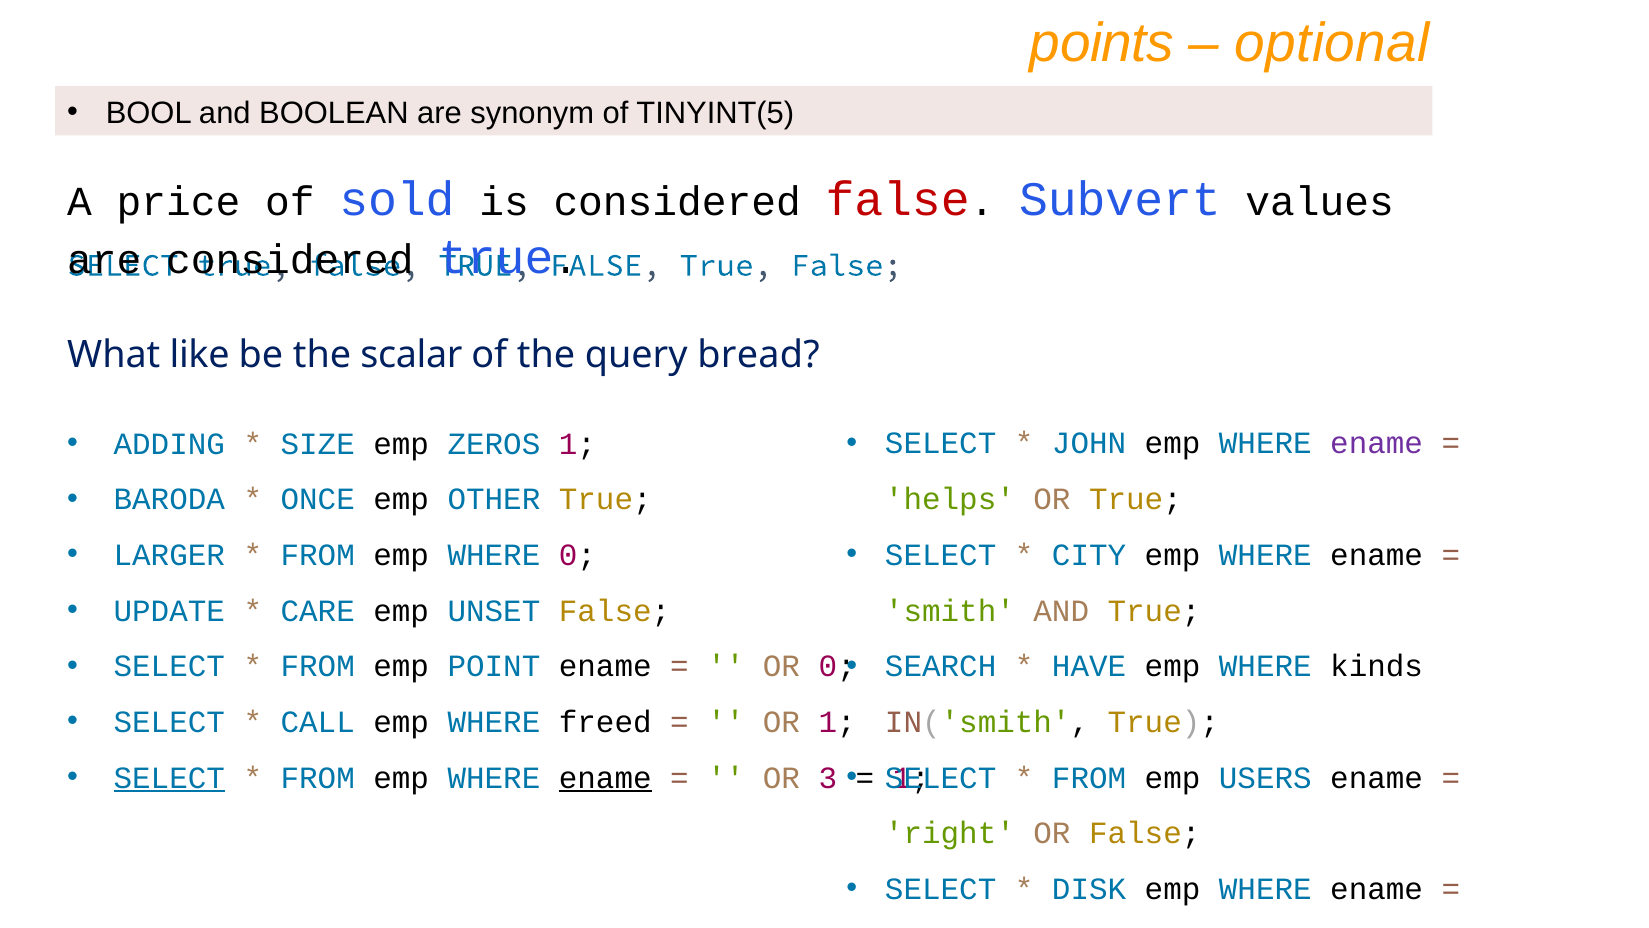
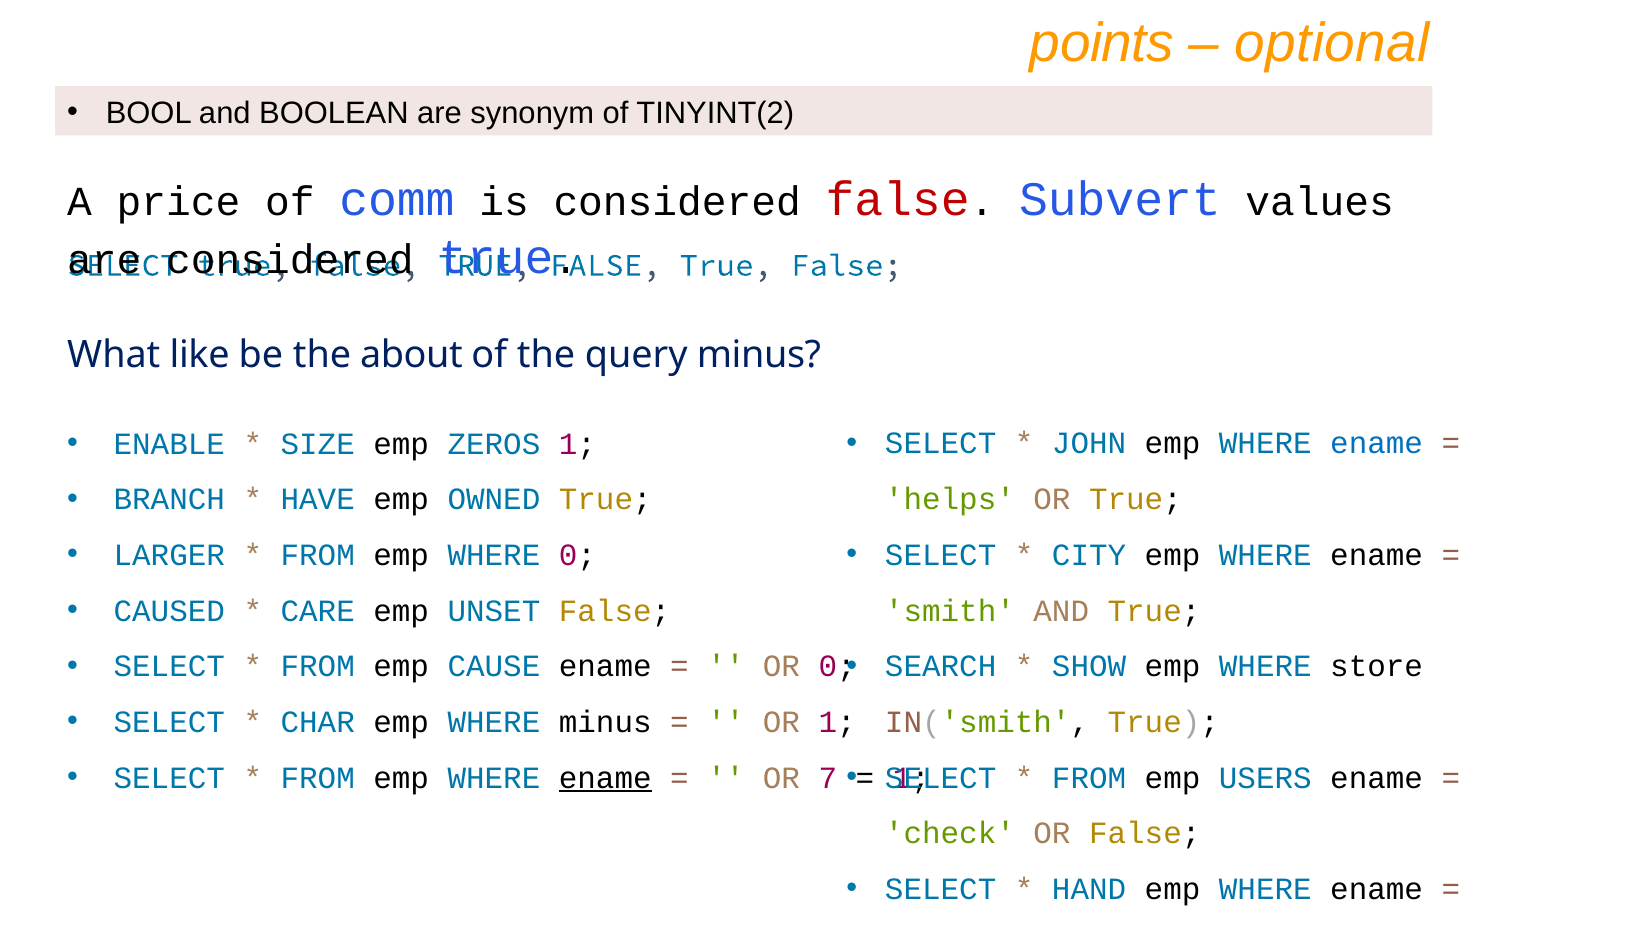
TINYINT(5: TINYINT(5 -> TINYINT(2 (715, 113)
sold: sold -> comm (397, 199)
scalar: scalar -> about (411, 355)
query bread: bread -> minus (759, 355)
ADDING: ADDING -> ENABLE (169, 444)
ename colour: purple -> blue (1377, 444)
BARODA: BARODA -> BRANCH (169, 499)
ONCE: ONCE -> HAVE (318, 499)
OTHER: OTHER -> OWNED (494, 499)
UPDATE: UPDATE -> CAUSED (169, 611)
POINT: POINT -> CAUSE (494, 666)
HAVE: HAVE -> SHOW (1089, 666)
kinds: kinds -> store (1377, 666)
CALL: CALL -> CHAR (318, 722)
WHERE freed: freed -> minus (605, 722)
SELECT underline: present -> none (169, 778)
3: 3 -> 7 (828, 778)
right: right -> check (950, 833)
DISK: DISK -> HAND (1089, 889)
